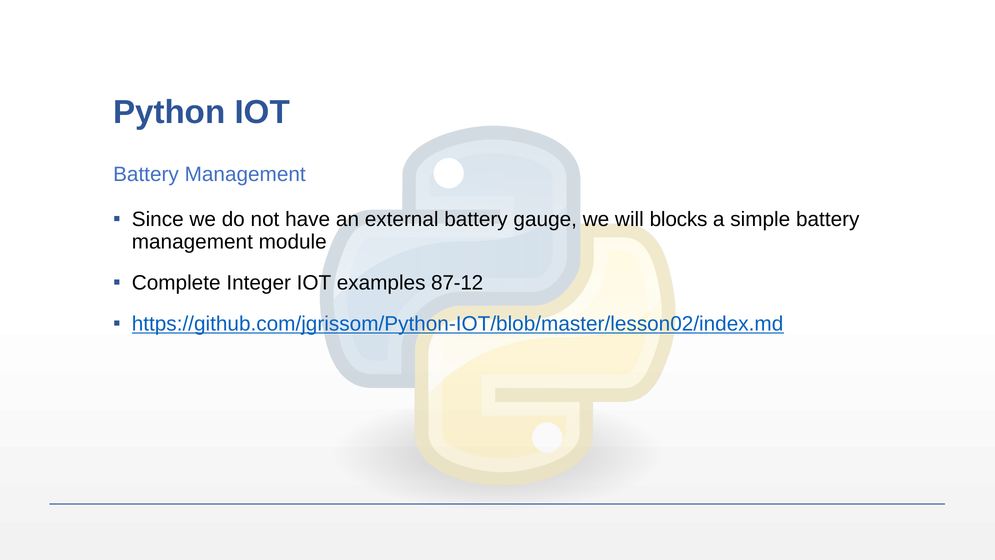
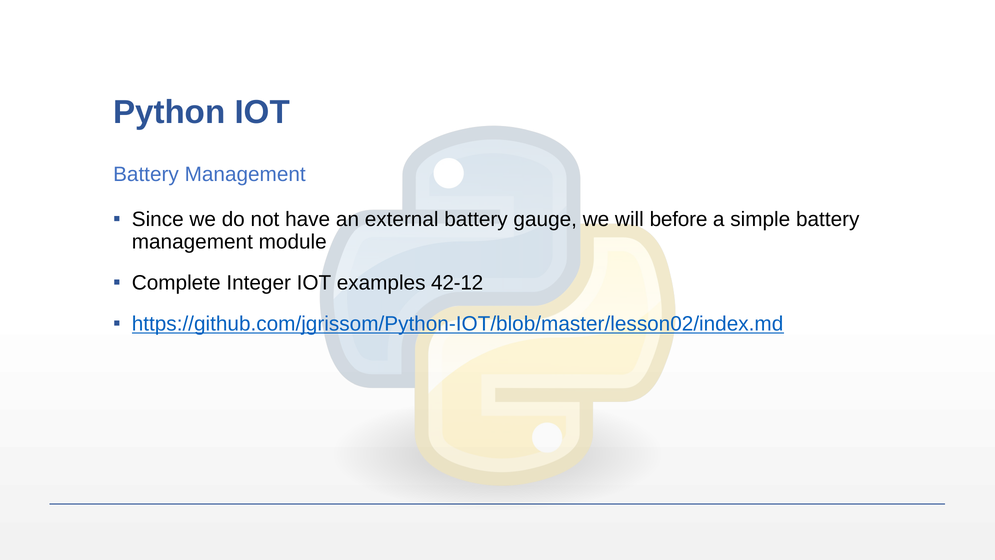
blocks: blocks -> before (679, 219)
87-12: 87-12 -> 42-12 (457, 283)
